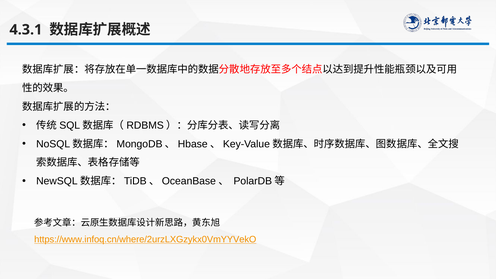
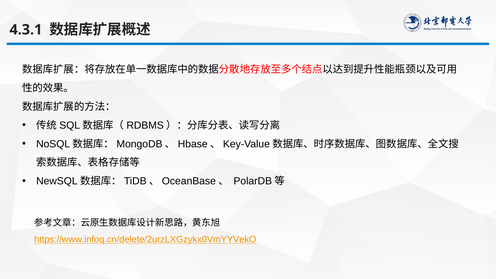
https://www.infoq.cn/where/2urzLXGzykx0VmYYVekO: https://www.infoq.cn/where/2urzLXGzykx0VmYYVekO -> https://www.infoq.cn/delete/2urzLXGzykx0VmYYVekO (145, 239)
